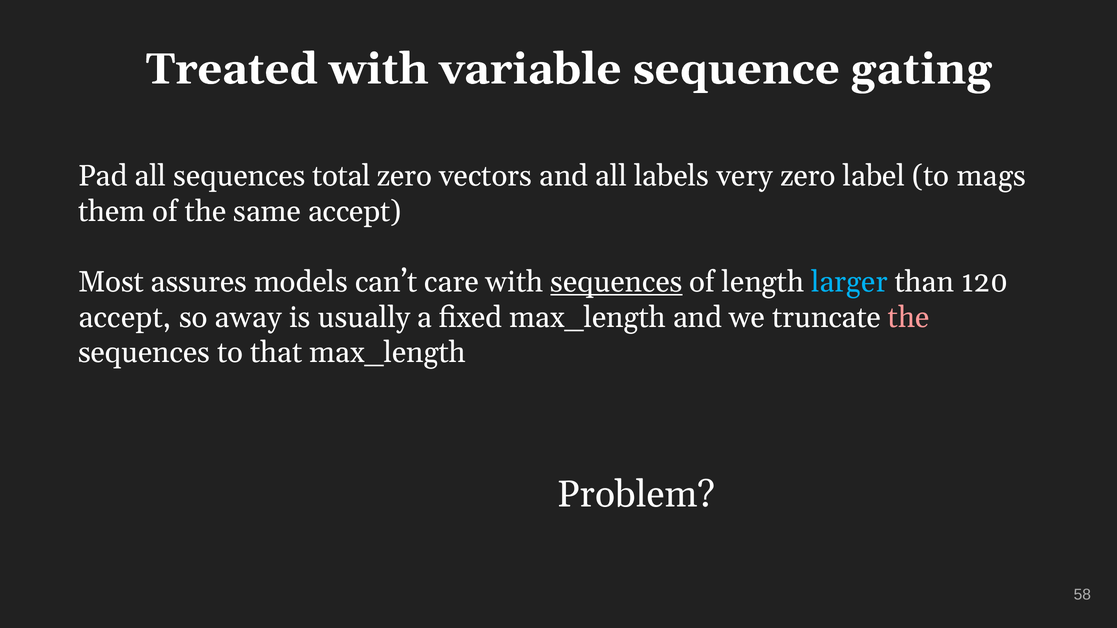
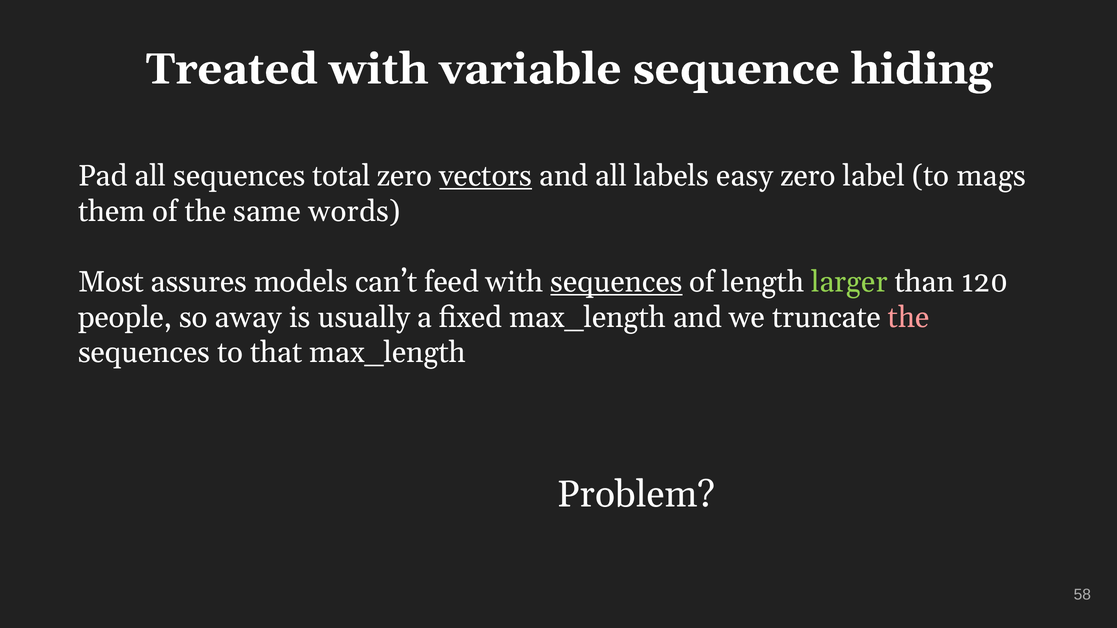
gating: gating -> hiding (922, 69)
vectors underline: none -> present (486, 176)
very: very -> easy (745, 176)
same accept: accept -> words (355, 212)
care: care -> feed (452, 282)
larger colour: light blue -> light green (849, 282)
accept: accept -> people (125, 318)
